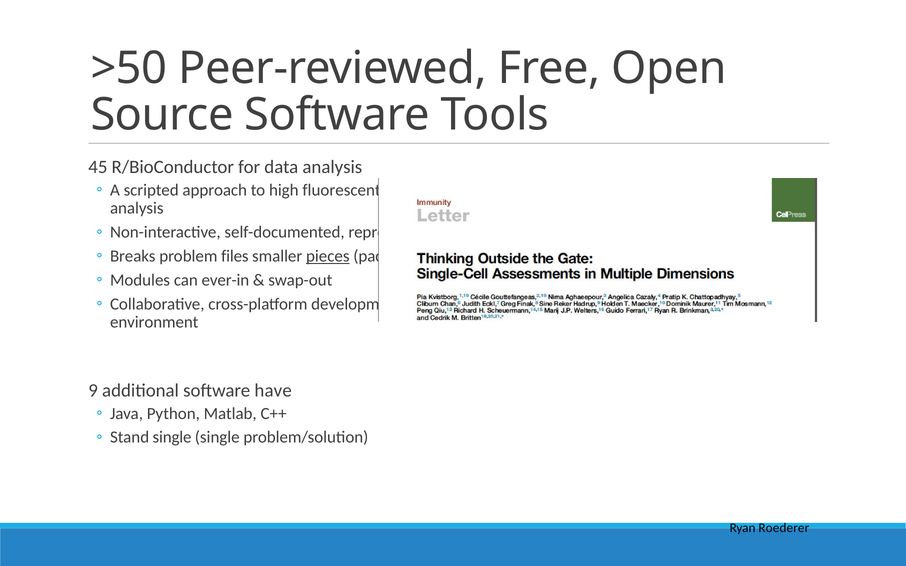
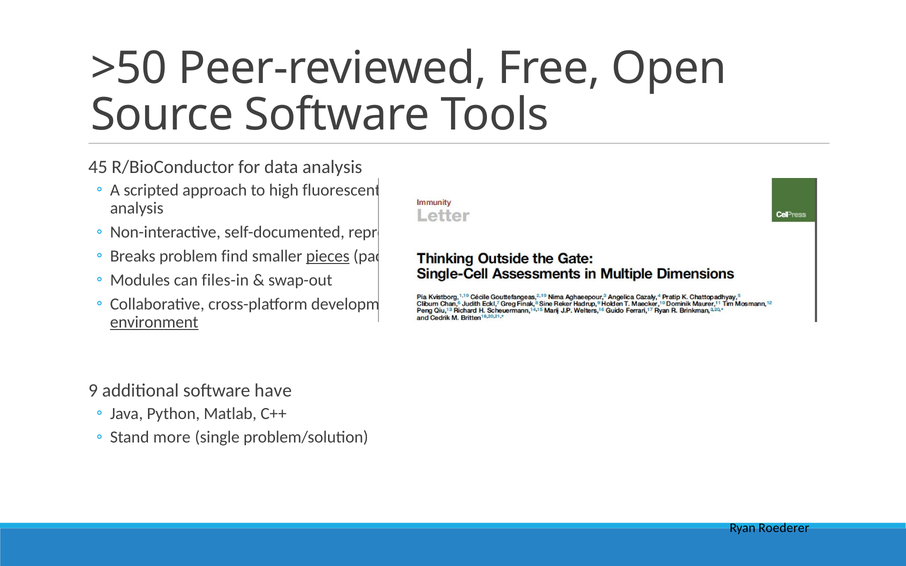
files: files -> find (235, 256)
ever-in: ever-in -> files-in (225, 280)
environment underline: none -> present (154, 322)
Stand single: single -> more (172, 438)
